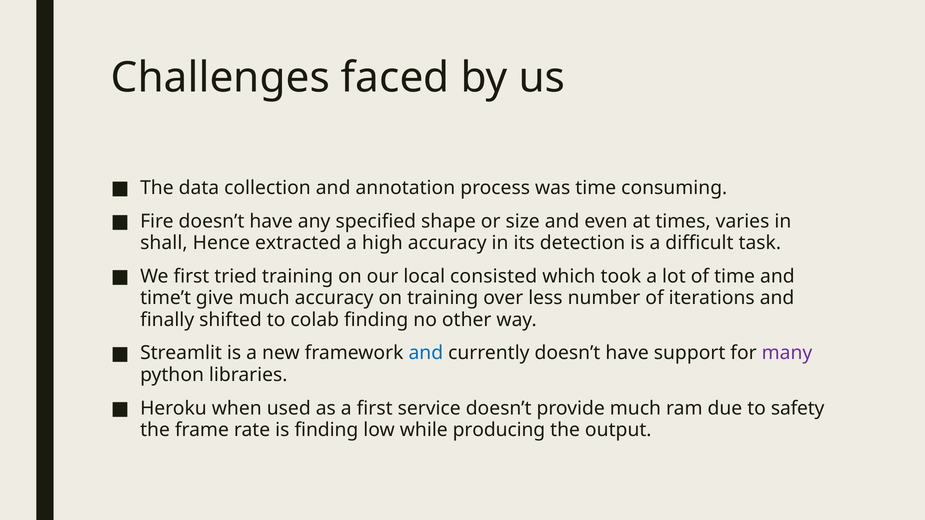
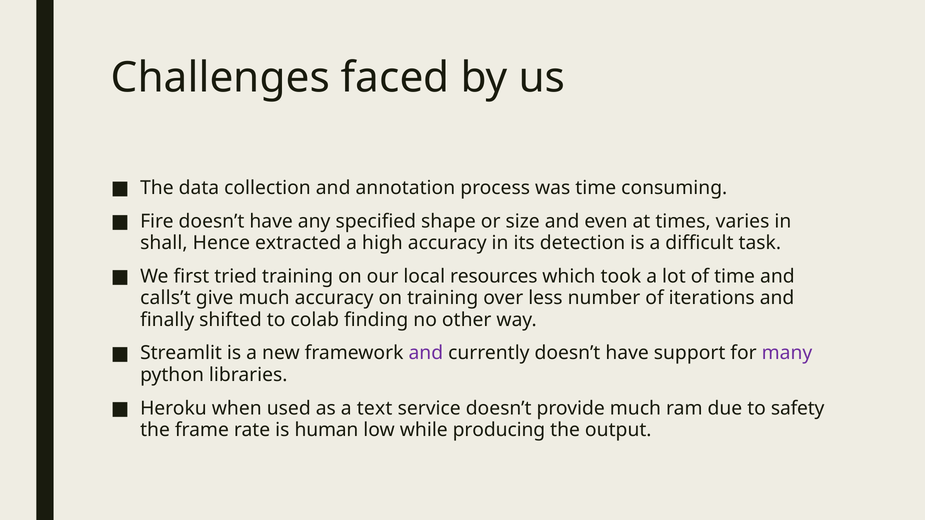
consisted: consisted -> resources (494, 276)
time’t: time’t -> calls’t (165, 298)
and colour: blue -> purple (426, 353)
a first: first -> text (375, 408)
is finding: finding -> human (326, 430)
